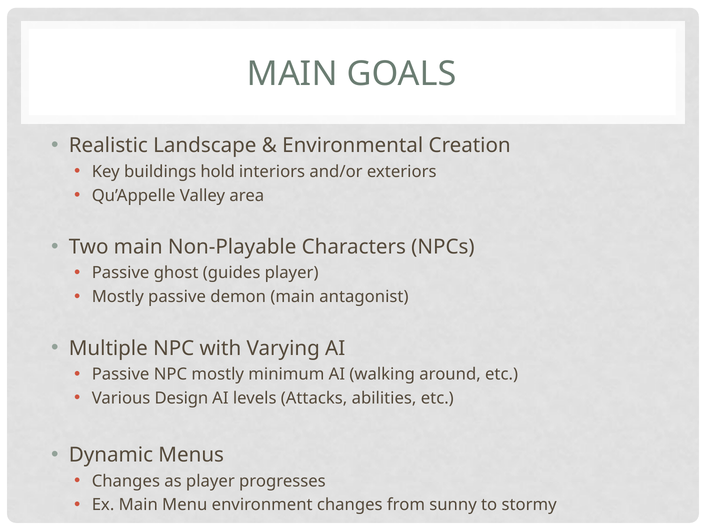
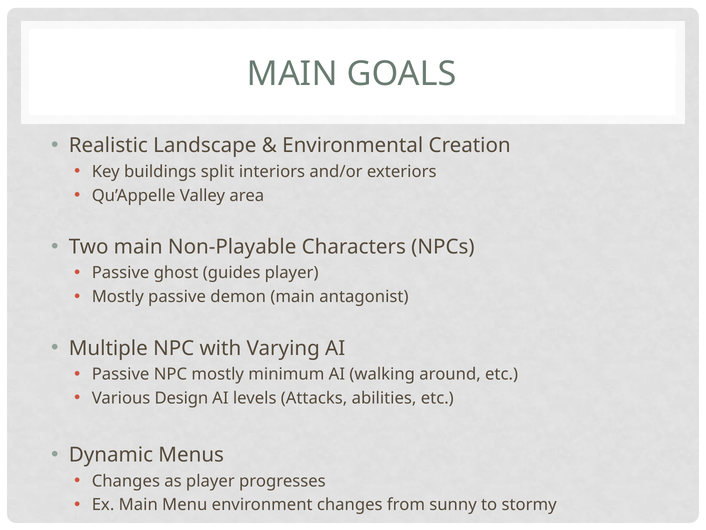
hold: hold -> split (218, 171)
